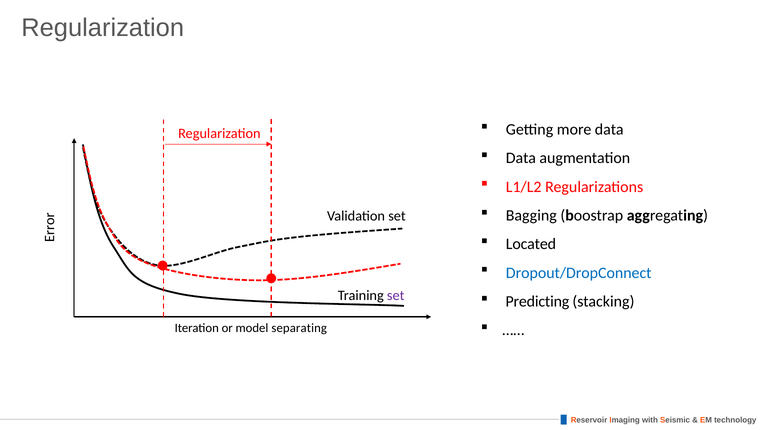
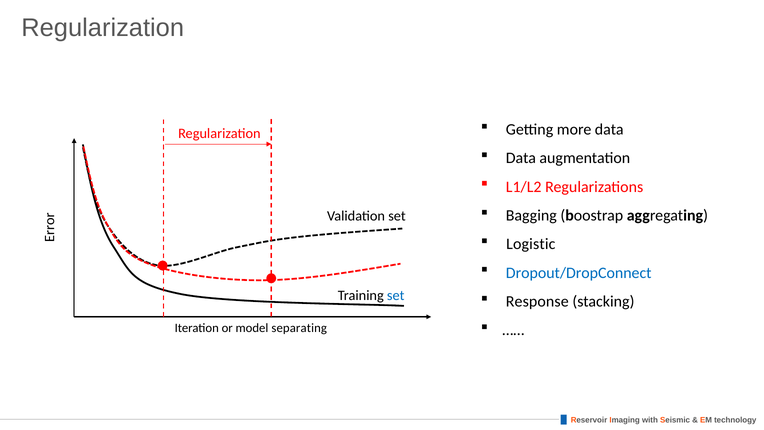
Located: Located -> Logistic (531, 244)
set colour: purple -> blue (396, 295)
Predicting: Predicting -> Response (537, 301)
